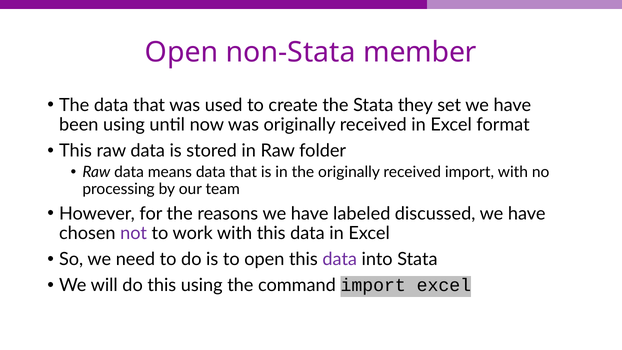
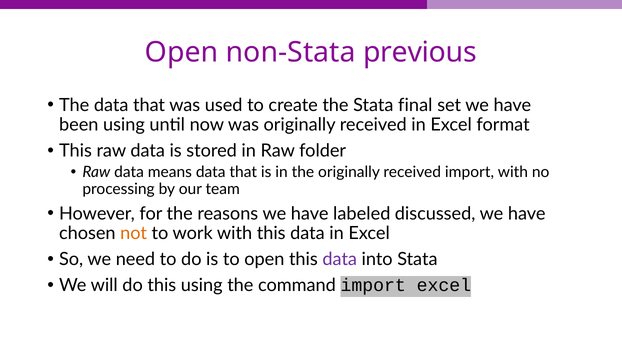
member: member -> previous (420, 52)
they: they -> final (415, 105)
not colour: purple -> orange (134, 233)
